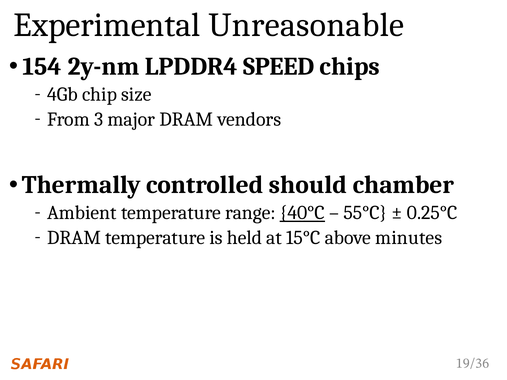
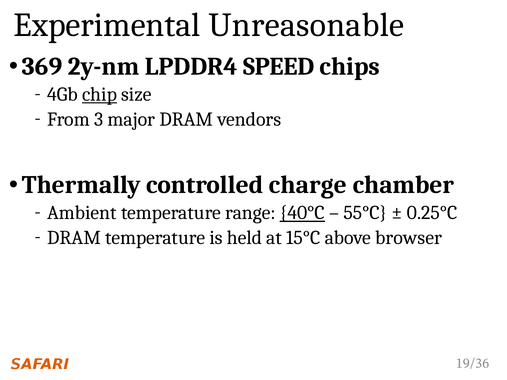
154: 154 -> 369 (42, 67)
chip underline: none -> present (99, 94)
should: should -> charge (308, 185)
minutes: minutes -> browser (409, 238)
